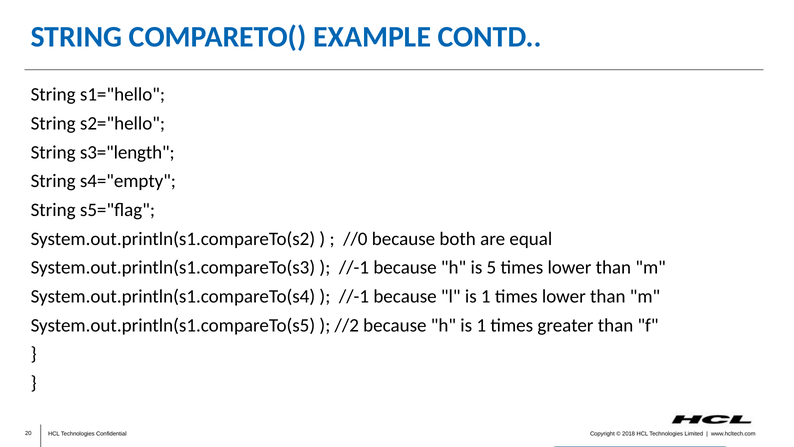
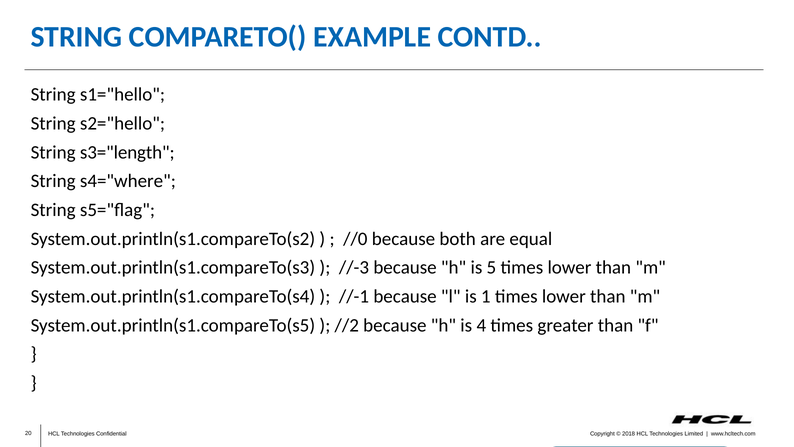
s4="empty: s4="empty -> s4="where (128, 181)
//-1: //-1 -> //-3 (354, 267)
h is 1: 1 -> 4 (481, 325)
